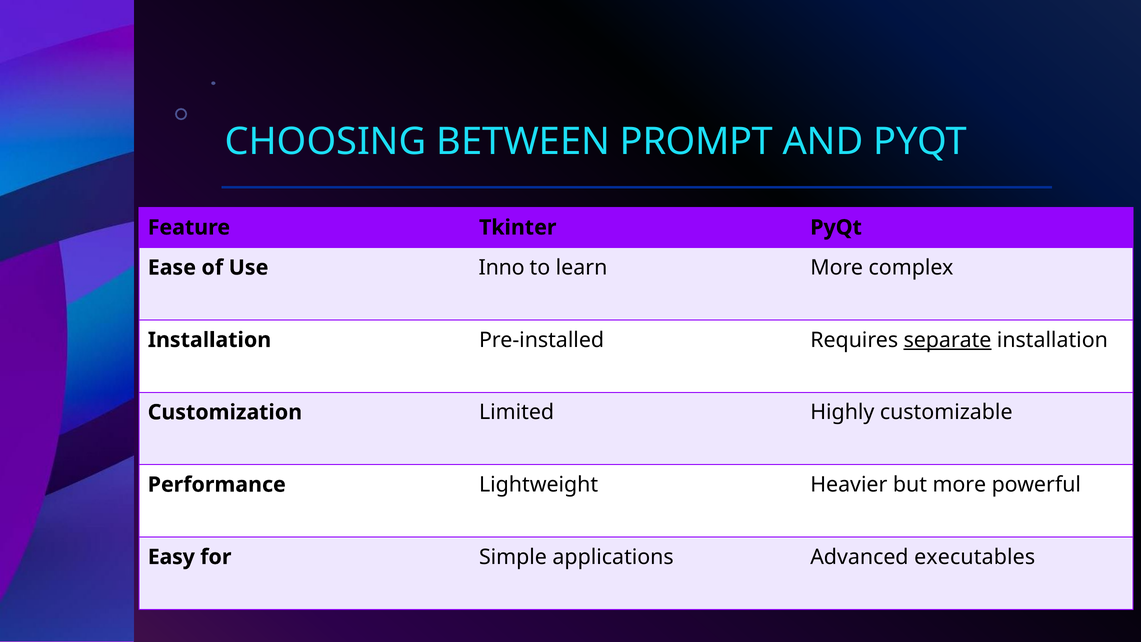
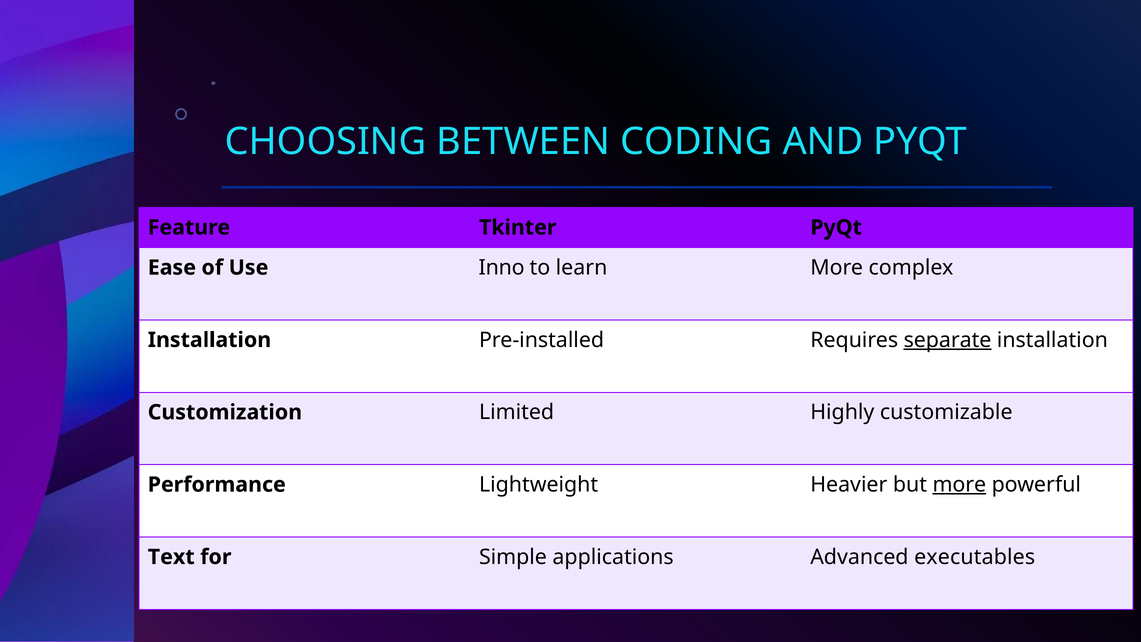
PROMPT: PROMPT -> CODING (696, 141)
more underline: none -> present (959, 485)
Easy: Easy -> Text (171, 557)
